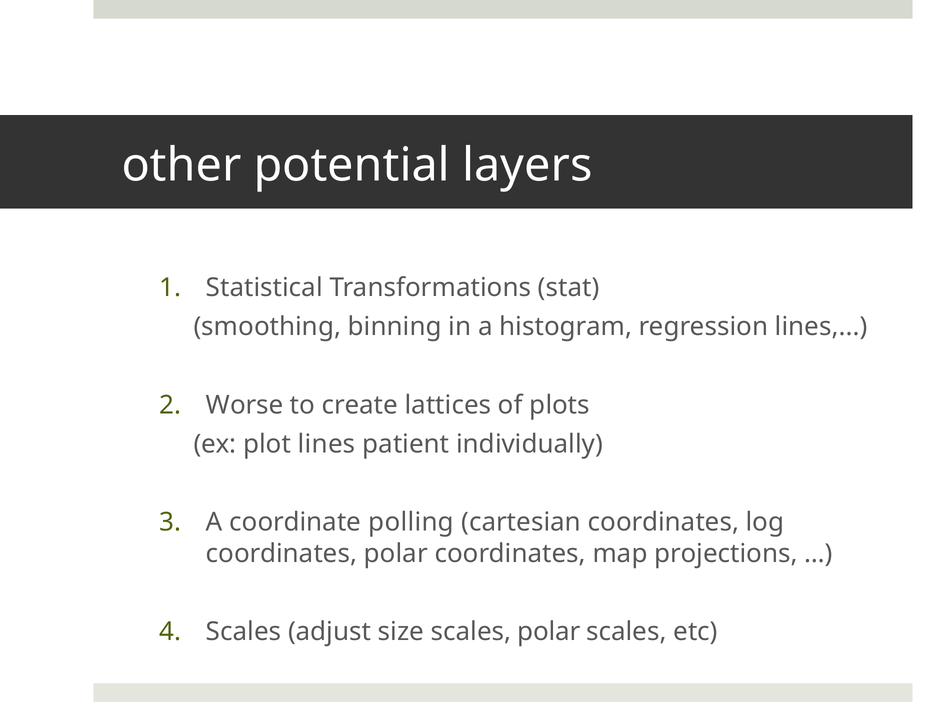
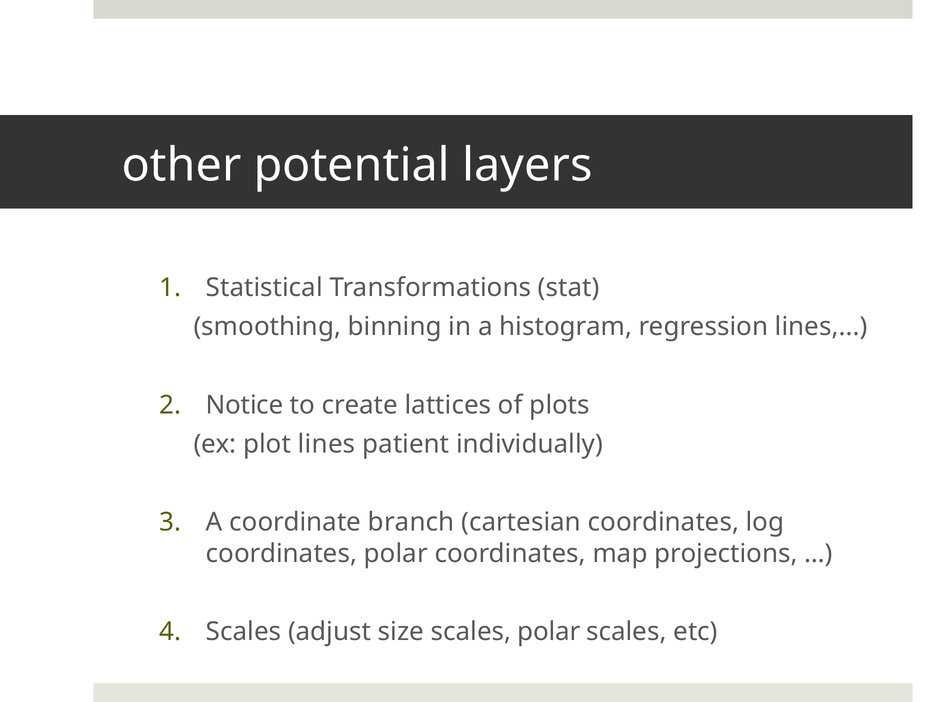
Worse: Worse -> Notice (245, 405)
polling: polling -> branch (411, 522)
